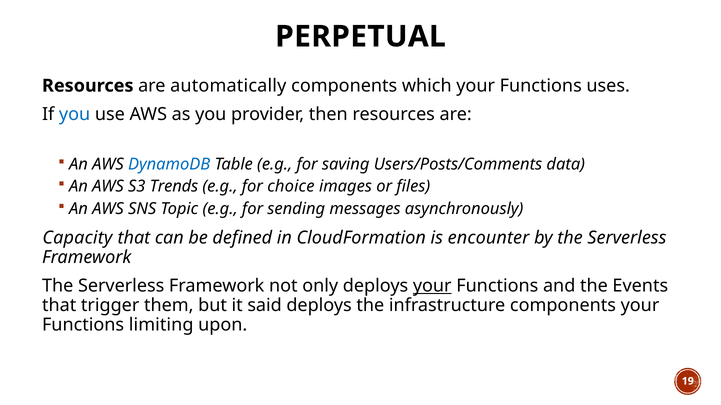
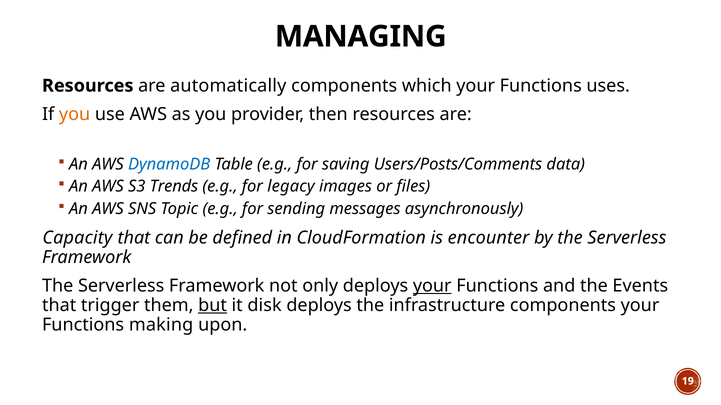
PERPETUAL: PERPETUAL -> MANAGING (361, 37)
you colour: blue -> orange (75, 114)
choice: choice -> legacy (291, 187)
but underline: none -> present (213, 306)
said: said -> disk (265, 306)
limiting: limiting -> making (161, 325)
